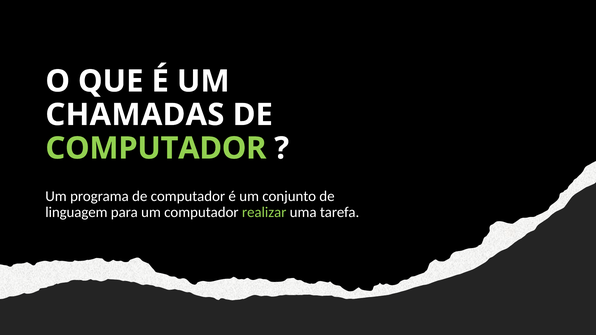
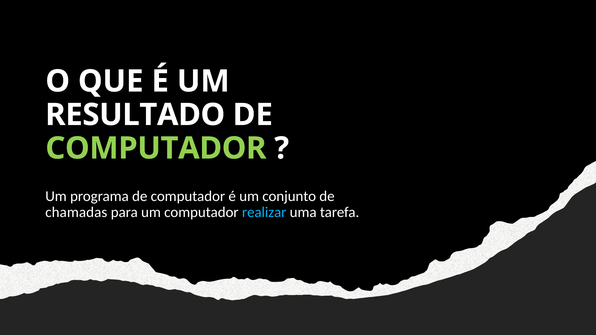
CHAMADAS: CHAMADAS -> RESULTADO (135, 115)
linguagem: linguagem -> chamadas (76, 213)
realizar colour: light green -> light blue (264, 213)
